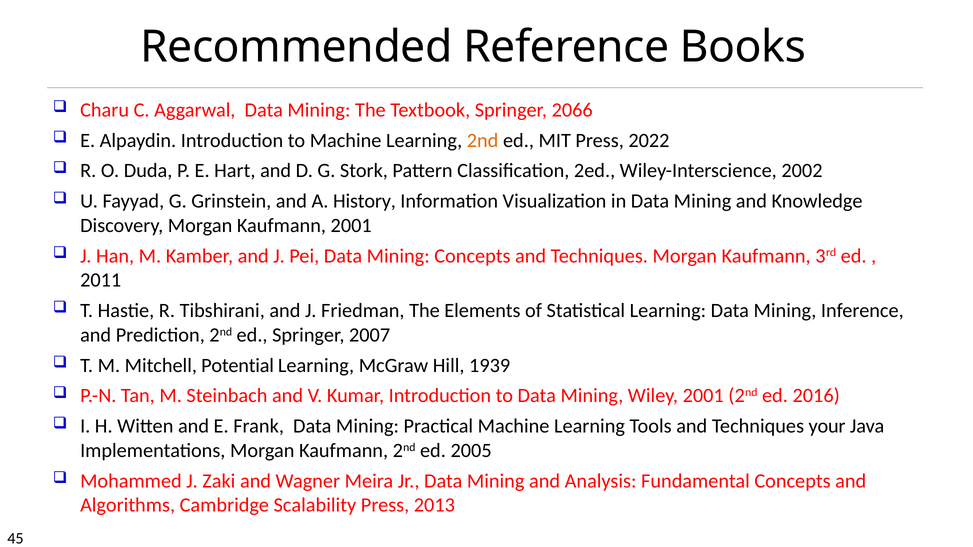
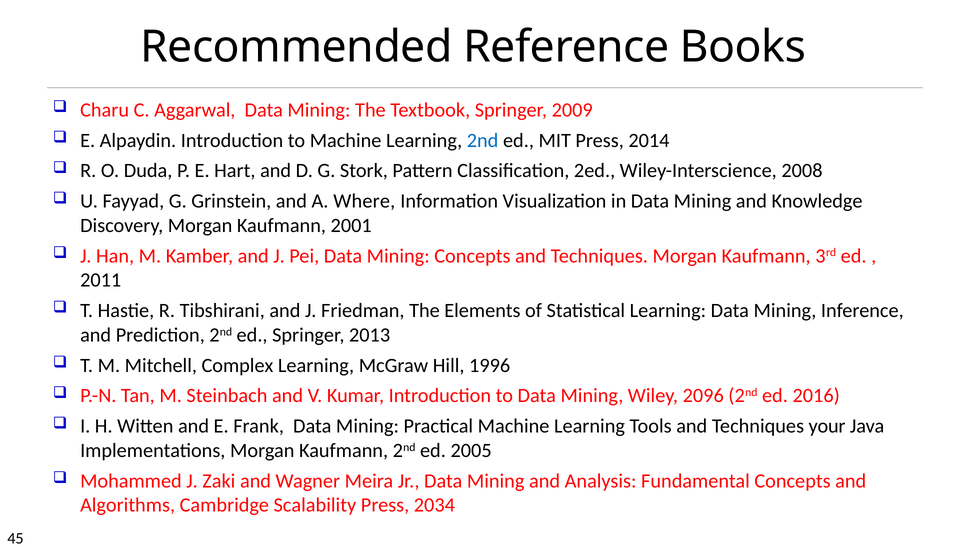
2066: 2066 -> 2009 (572, 110)
2nd colour: orange -> blue (483, 140)
2022: 2022 -> 2014 (649, 140)
2002: 2002 -> 2008 (802, 171)
History: History -> Where (364, 201)
2007: 2007 -> 2013 (370, 335)
Potential: Potential -> Complex (237, 366)
1939: 1939 -> 1996 (490, 366)
Wiley 2001: 2001 -> 2096 (703, 396)
2013: 2013 -> 2034 (434, 505)
